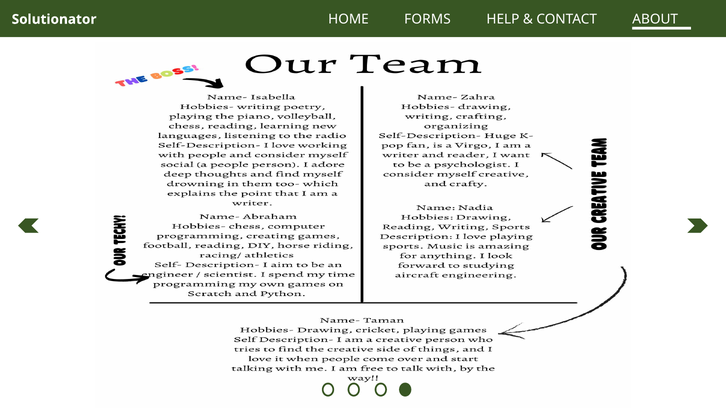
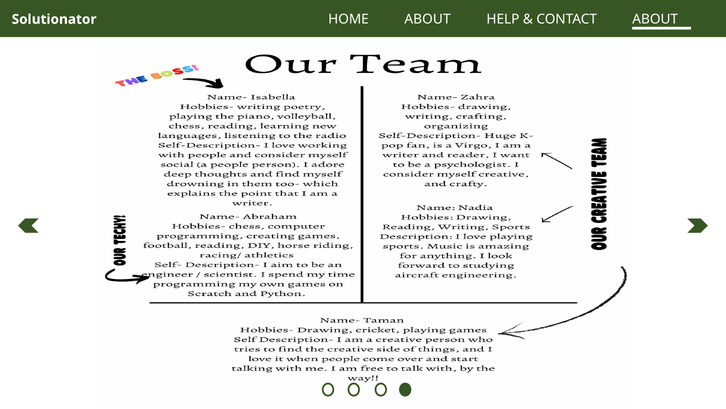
HOME FORMS: FORMS -> ABOUT (428, 19)
